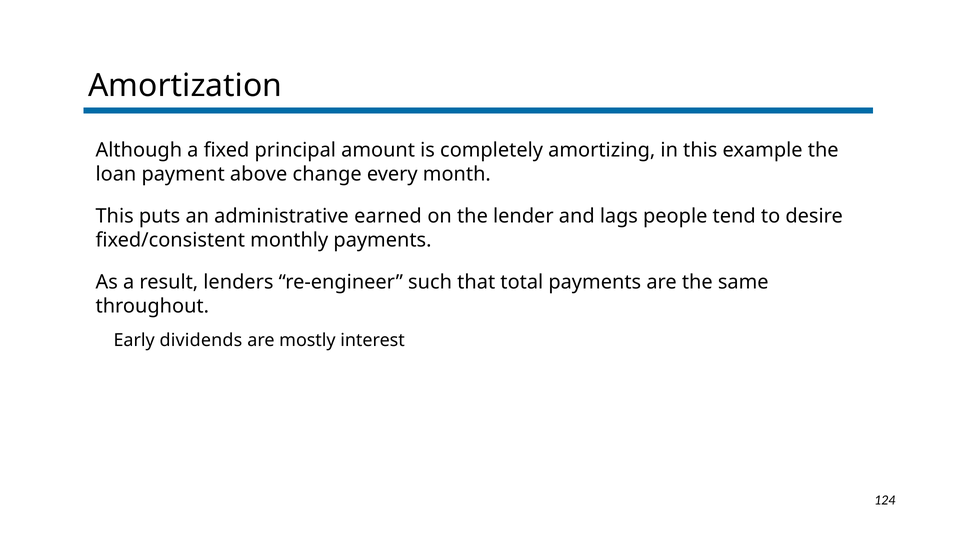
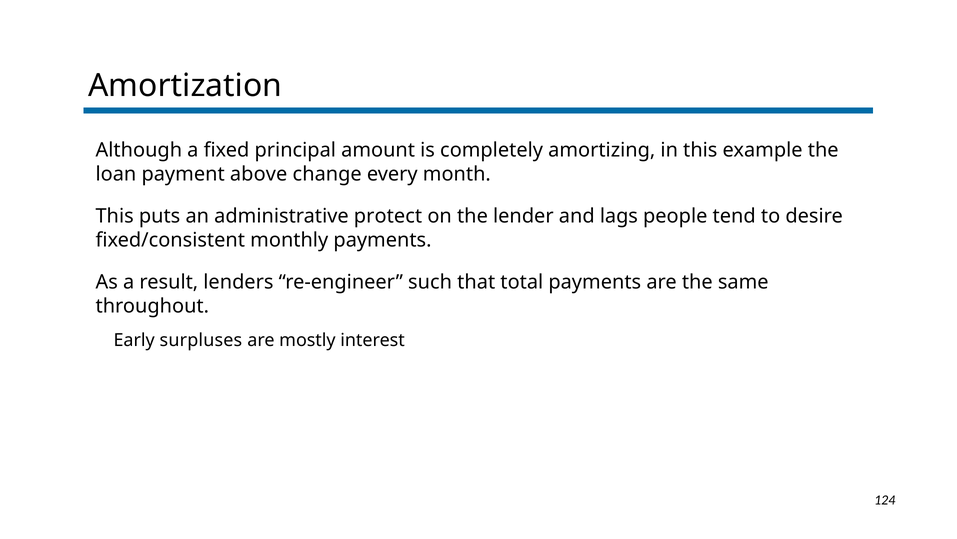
earned: earned -> protect (388, 216)
dividends: dividends -> surpluses (201, 340)
